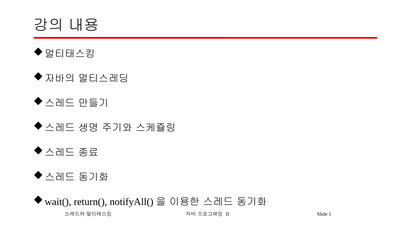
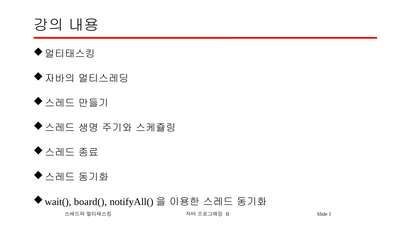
return(: return( -> board( (90, 202)
